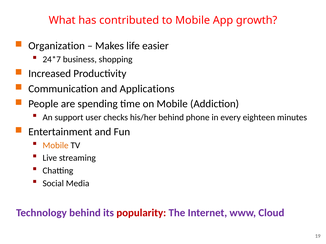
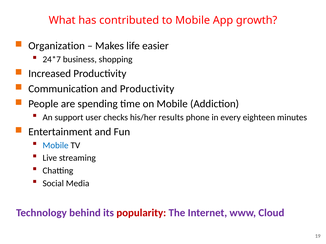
and Applications: Applications -> Productivity (147, 89)
his/her behind: behind -> results (171, 118)
Mobile colour: orange -> blue (56, 146)
